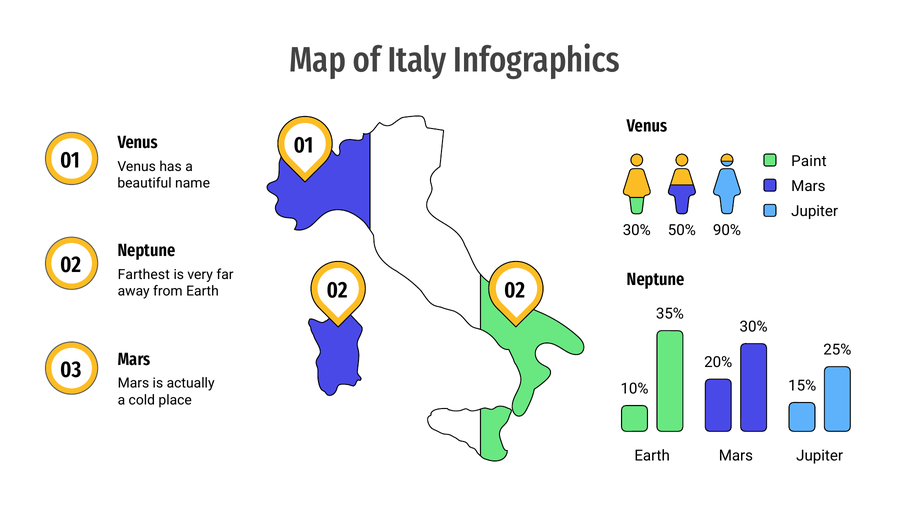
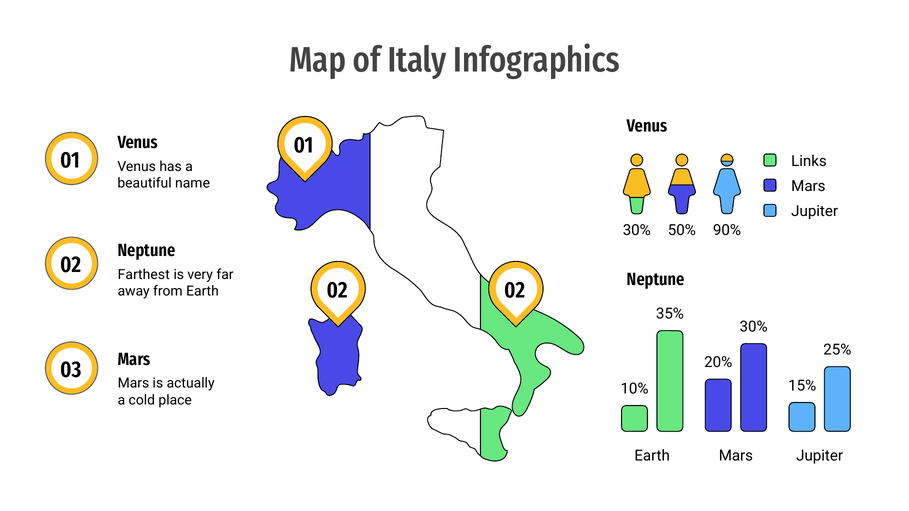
Paint: Paint -> Links (809, 161)
